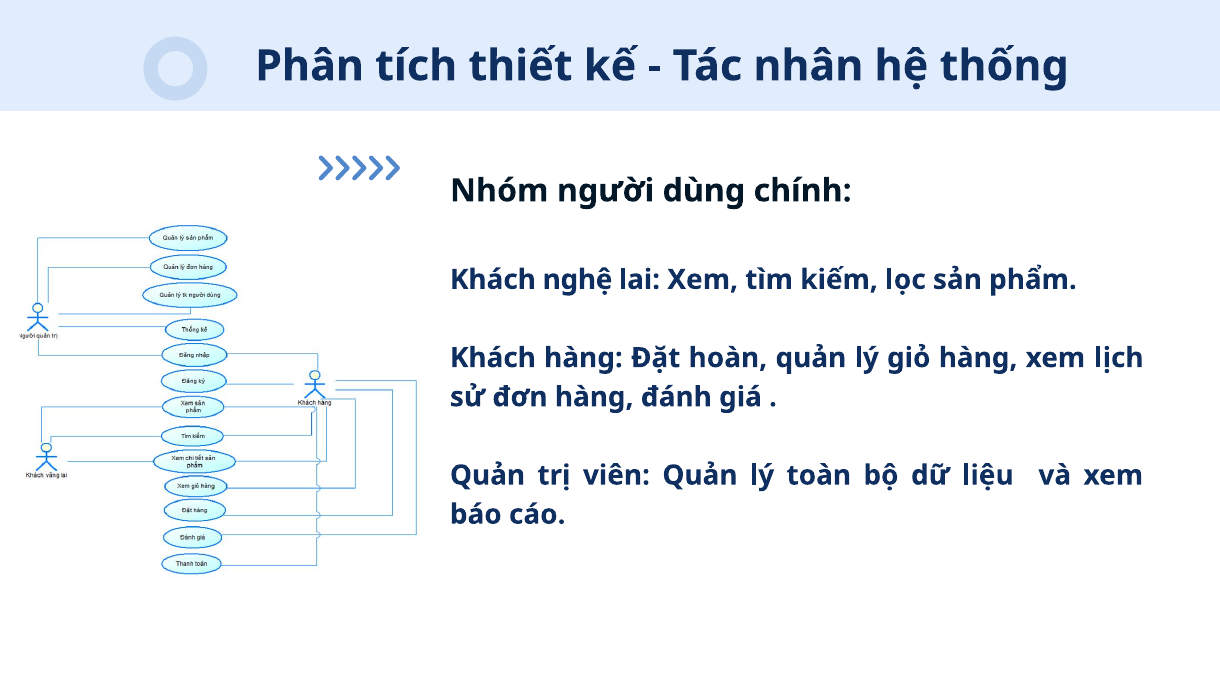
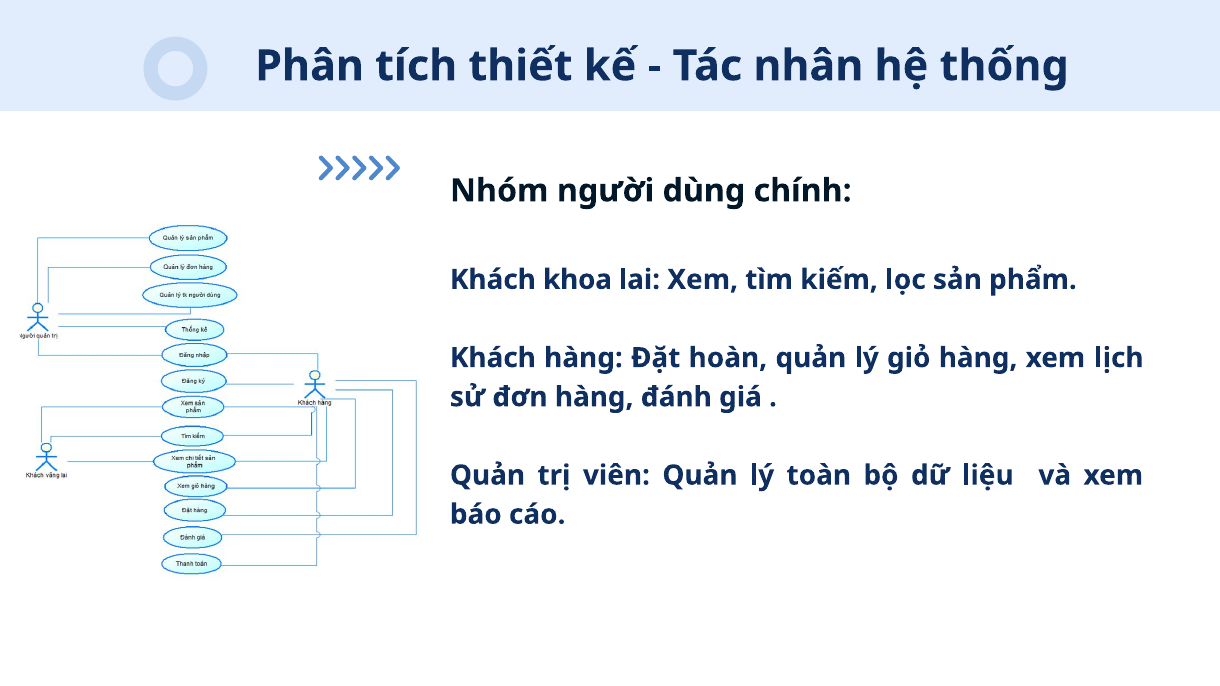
nghệ: nghệ -> khoa (578, 280)
